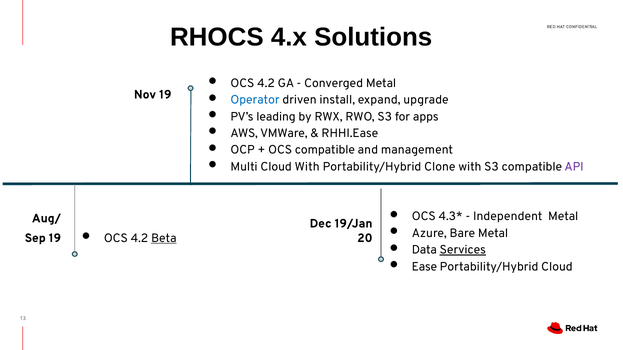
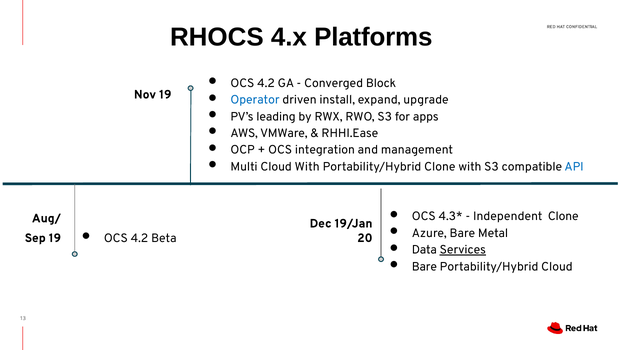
Solutions: Solutions -> Platforms (373, 37)
Converged Metal: Metal -> Block (381, 83)
OCS compatible: compatible -> integration (325, 150)
API colour: purple -> blue (574, 167)
Independent Metal: Metal -> Clone (563, 217)
Beta underline: present -> none (164, 238)
Ease: Ease -> Bare (424, 267)
